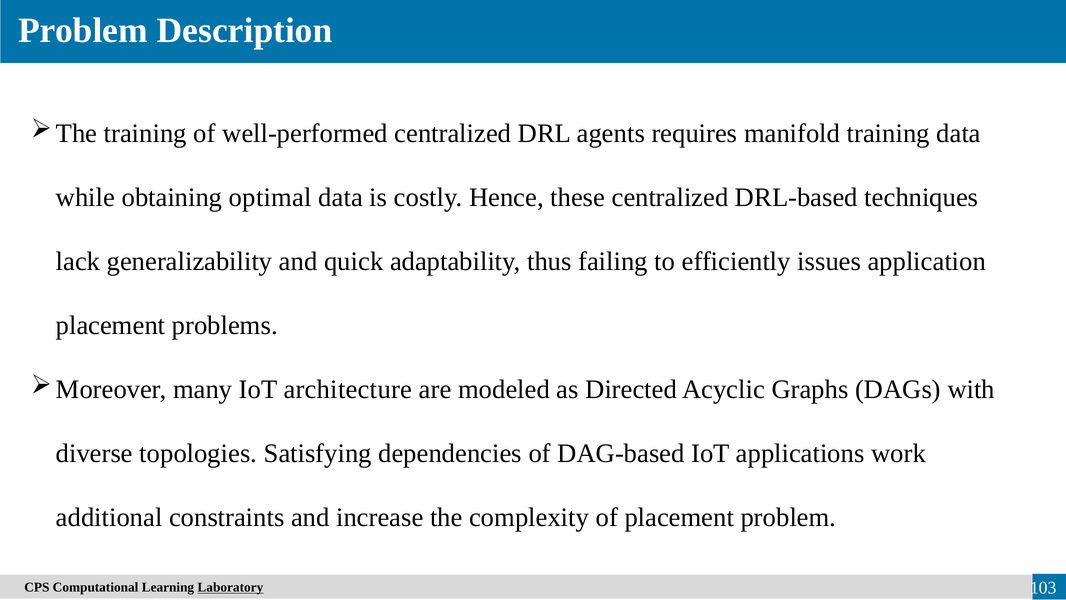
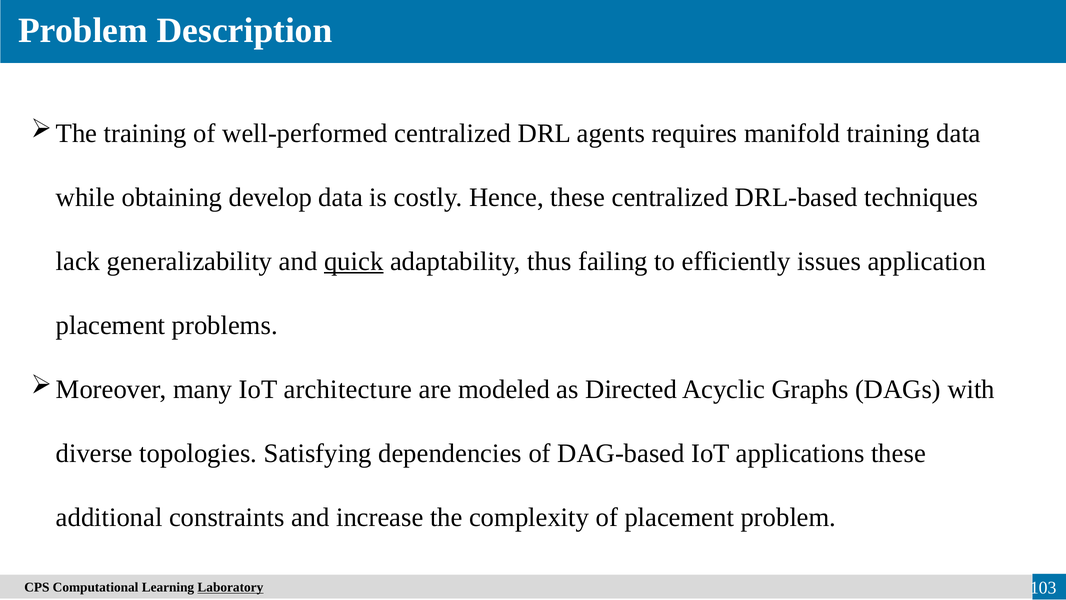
optimal: optimal -> develop (270, 197)
quick underline: none -> present (354, 261)
applications work: work -> these (898, 453)
